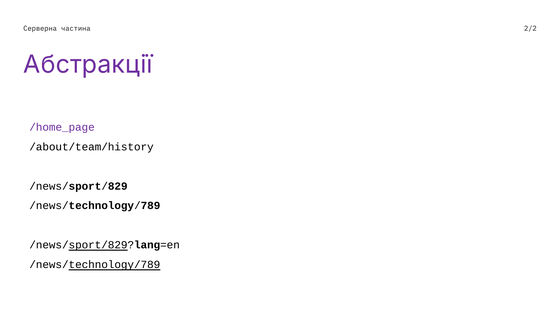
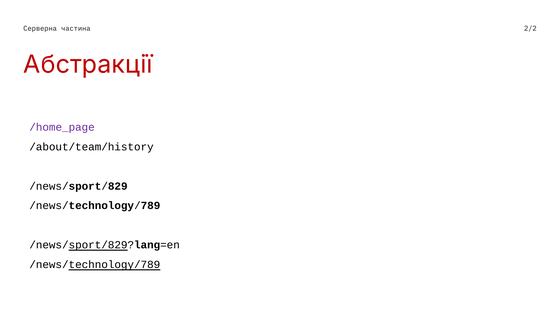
Абстракції colour: purple -> red (88, 65)
